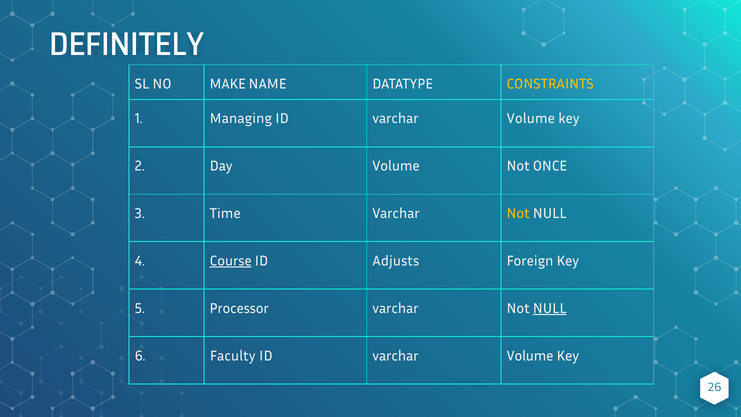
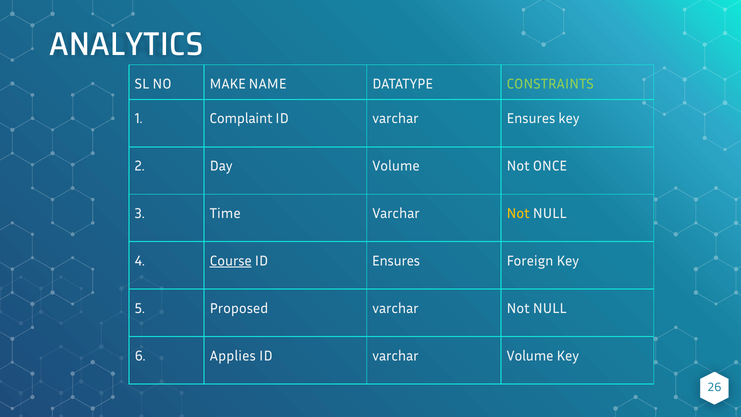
DEFINITELY: DEFINITELY -> ANALYTICS (126, 44)
CONSTRAINTS colour: yellow -> light green (550, 84)
Managing: Managing -> Complaint (241, 119)
Volume: Volume -> Ensures (531, 119)
ID Adjusts: Adjusts -> Ensures (396, 261)
Processor: Processor -> Proposed (239, 308)
NULL underline: present -> none (550, 308)
Faculty: Faculty -> Applies (233, 356)
